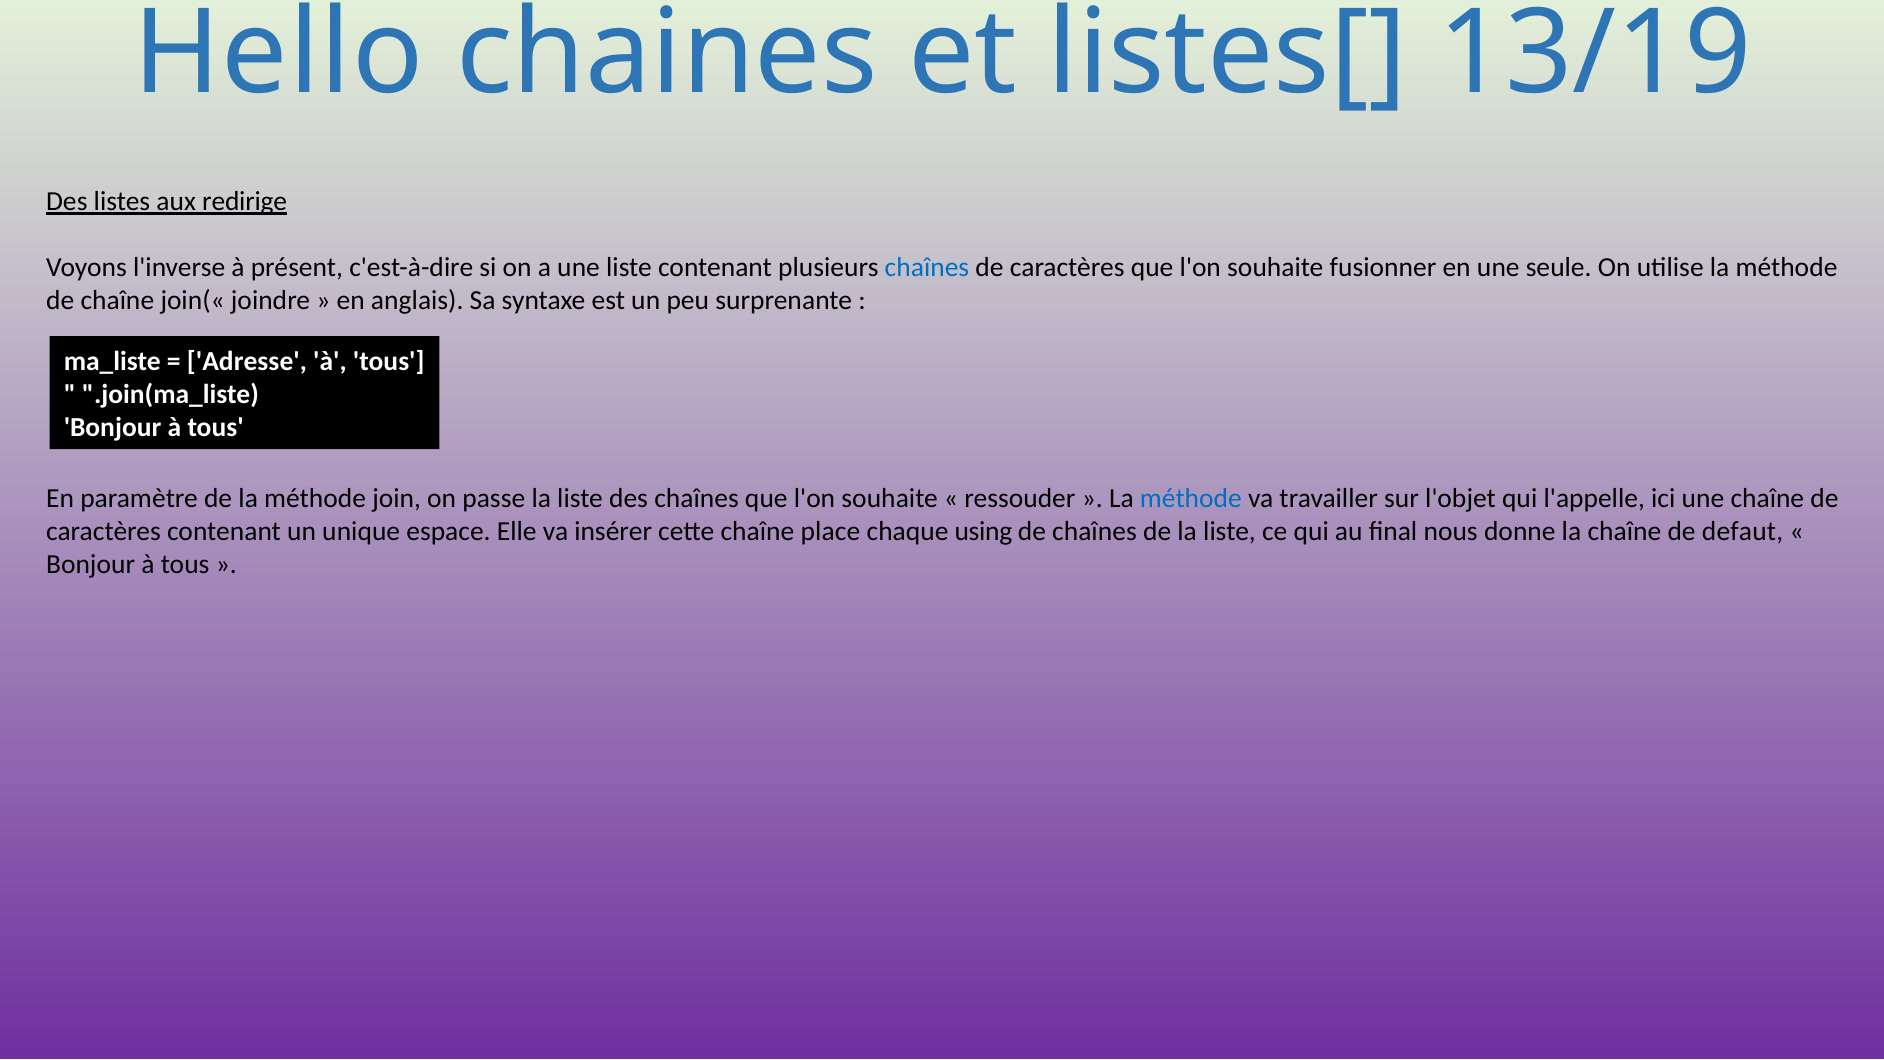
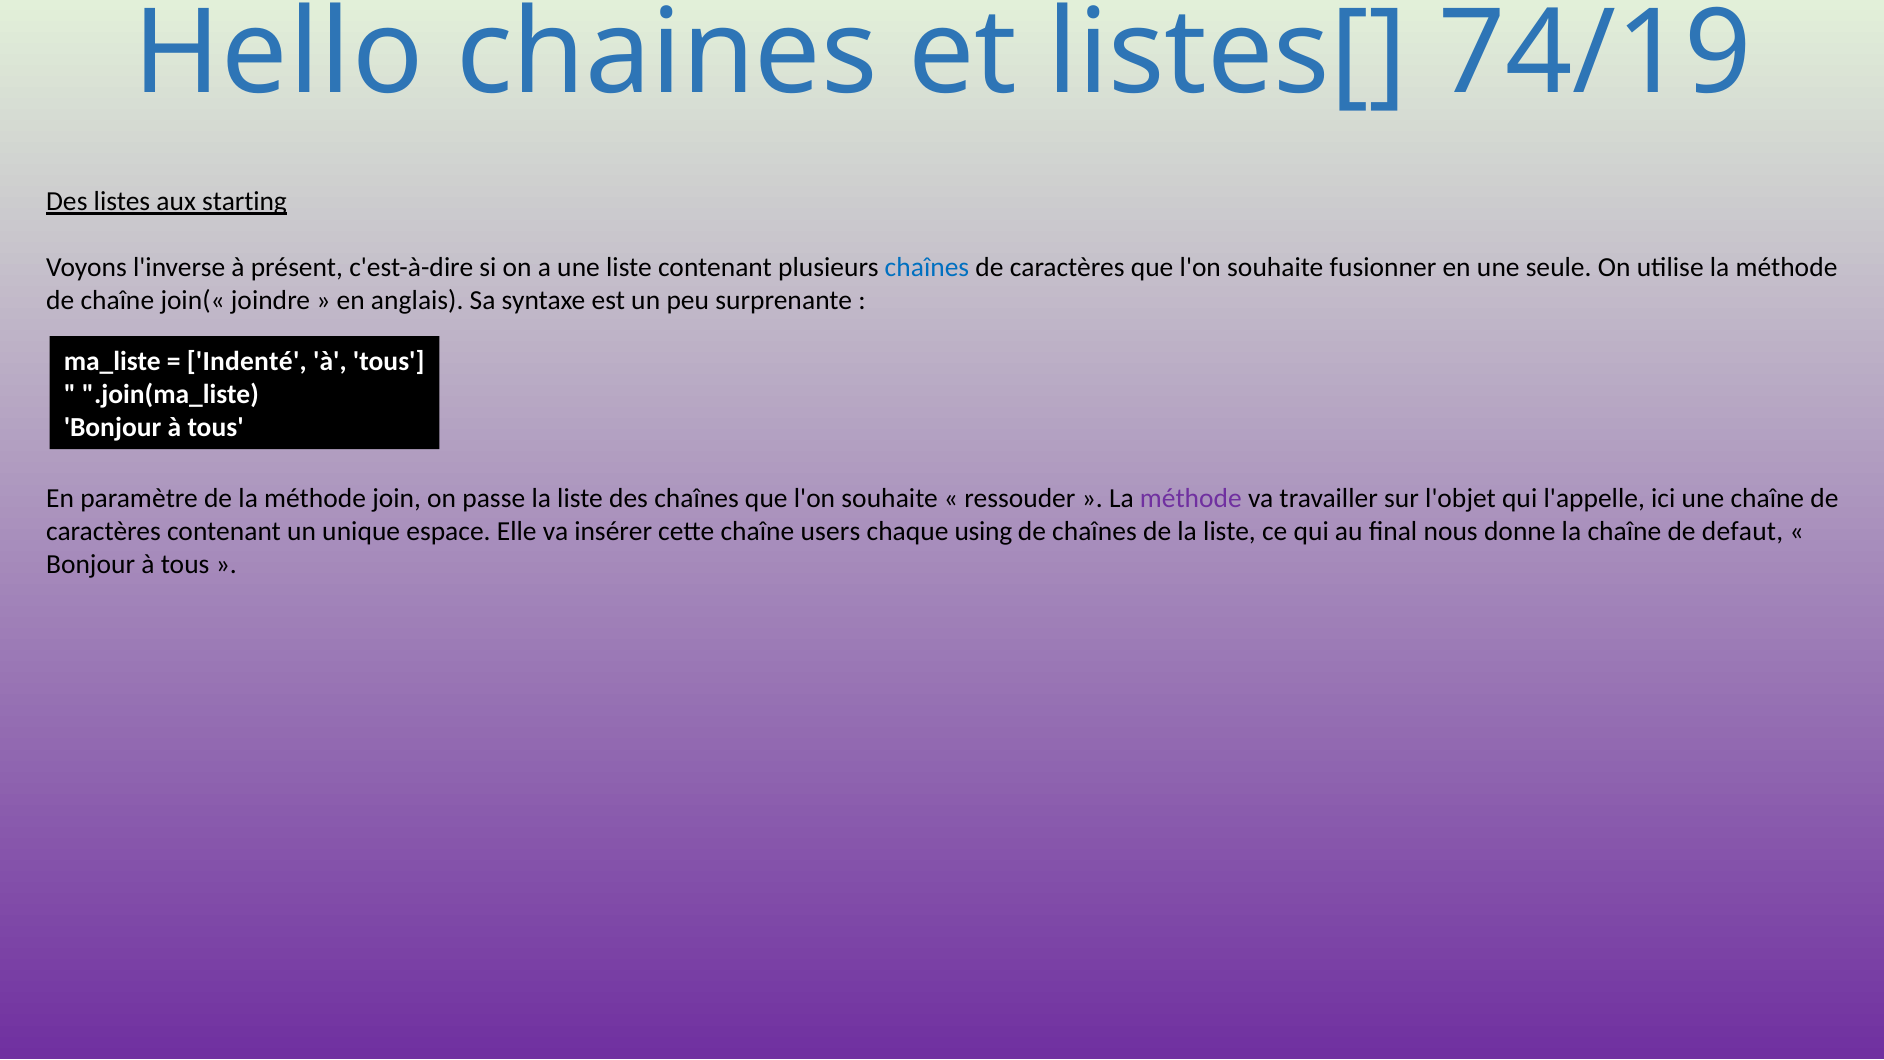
13/19: 13/19 -> 74/19 (1595, 54)
redirige: redirige -> starting (245, 202)
Adresse: Adresse -> Indenté (247, 361)
méthode colour: blue -> purple (1191, 498)
place: place -> users (830, 531)
